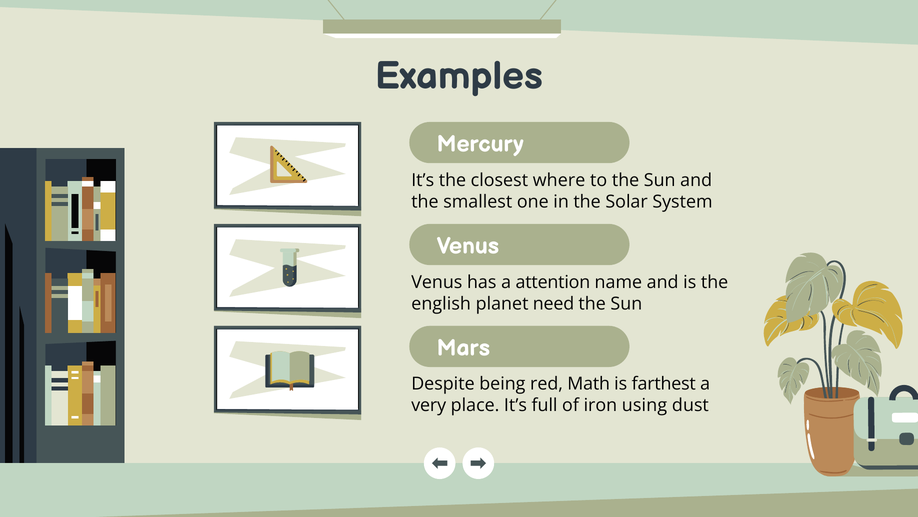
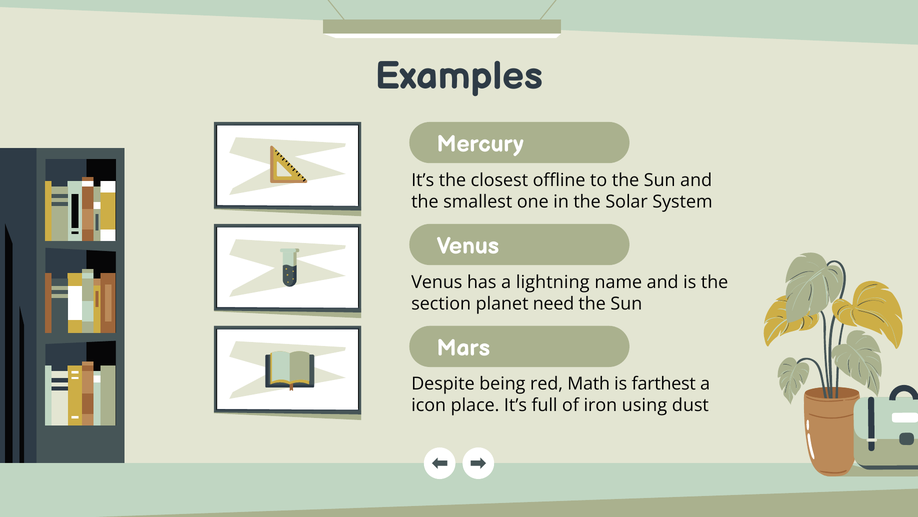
where: where -> offline (559, 180)
attention: attention -> lightning (553, 282)
english: english -> section (441, 303)
very: very -> icon (429, 405)
